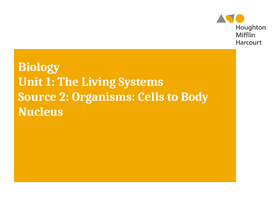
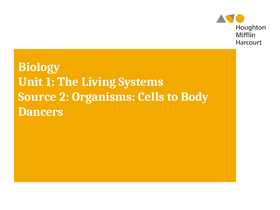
Nucleus: Nucleus -> Dancers (41, 112)
